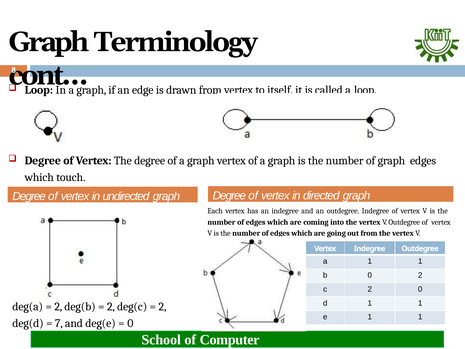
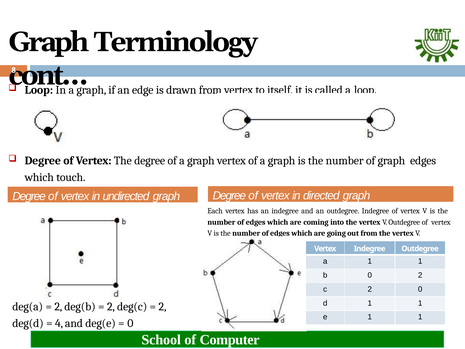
7: 7 -> 4 (59, 323)
